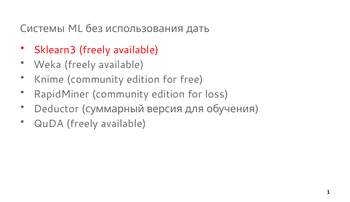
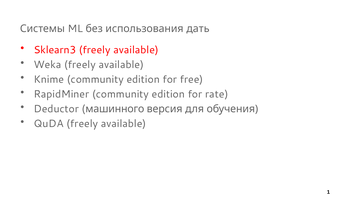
loss: loss -> rate (217, 94)
суммарный: суммарный -> машинного (115, 109)
